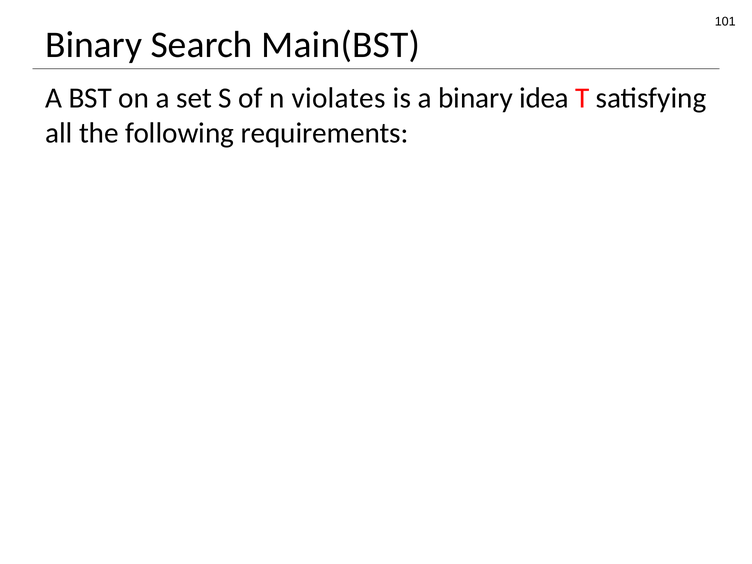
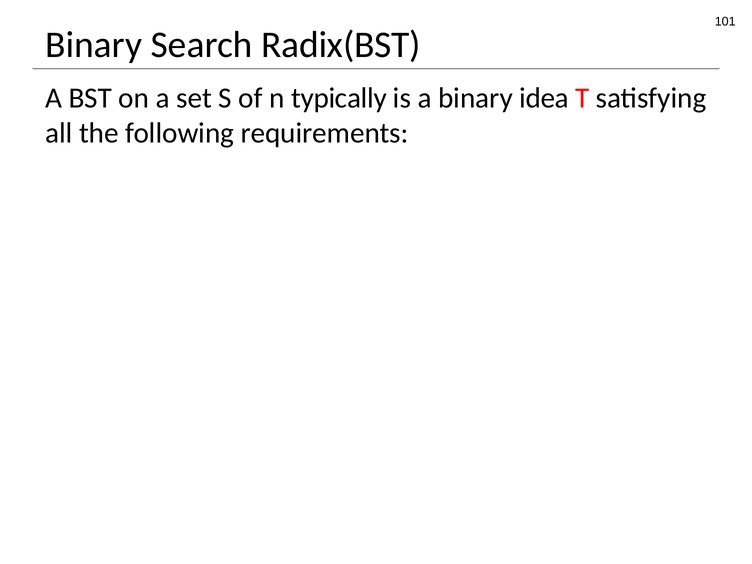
Main(BST: Main(BST -> Radix(BST (341, 45)
violates: violates -> typically (339, 98)
